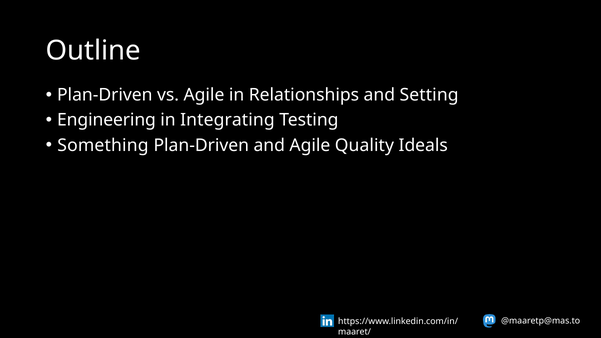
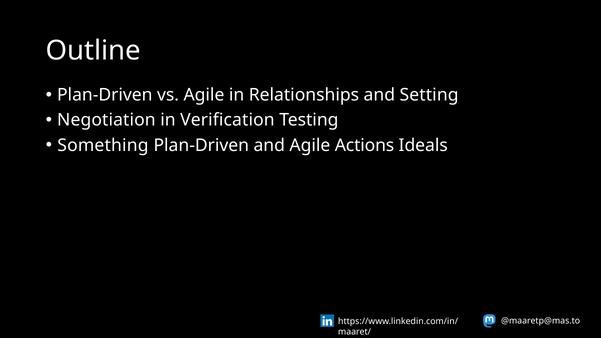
Engineering: Engineering -> Negotiation (106, 120)
Integrating: Integrating -> Verification (227, 120)
Quality: Quality -> Actions (365, 145)
